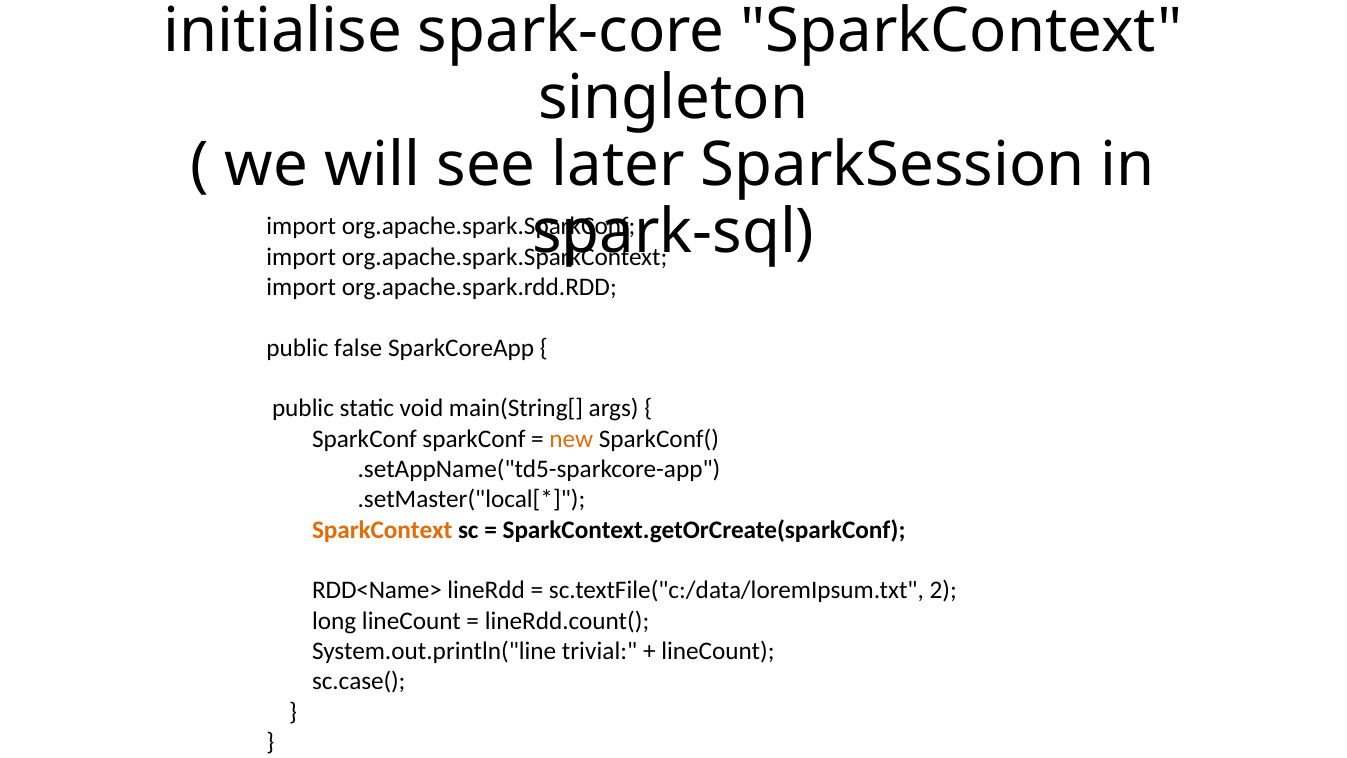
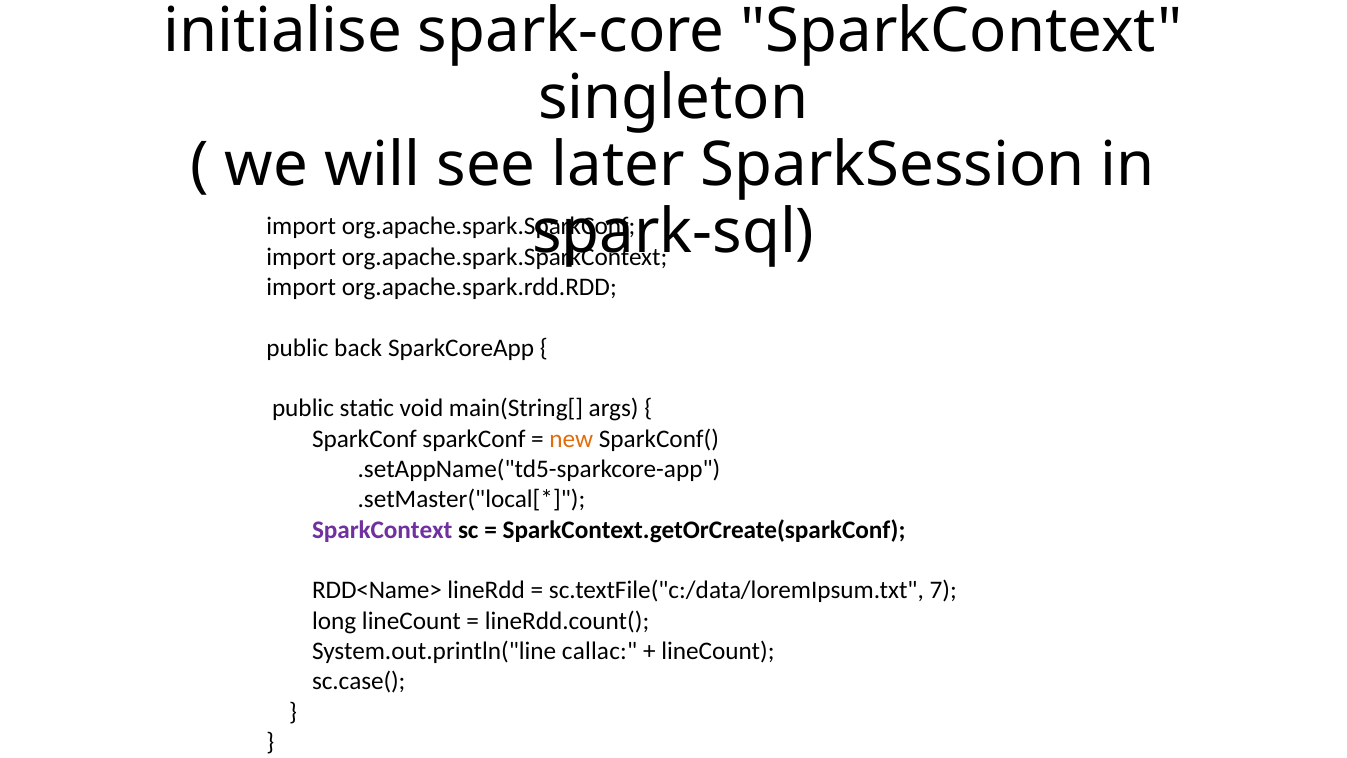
false: false -> back (358, 348)
SparkContext colour: orange -> purple (382, 530)
2: 2 -> 7 (943, 590)
trivial: trivial -> callac (600, 651)
